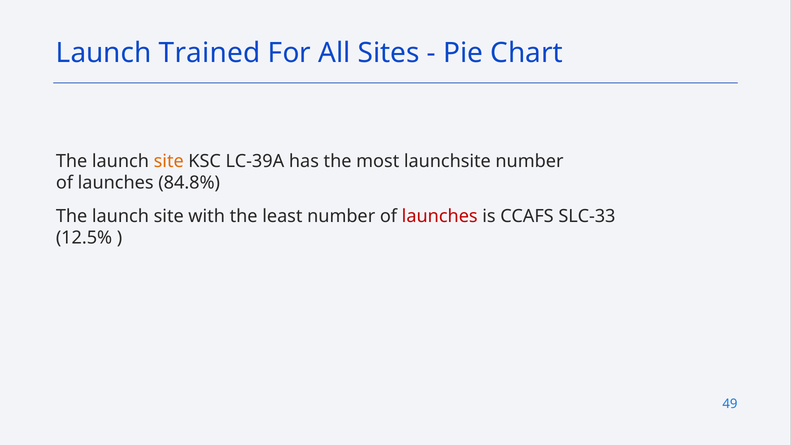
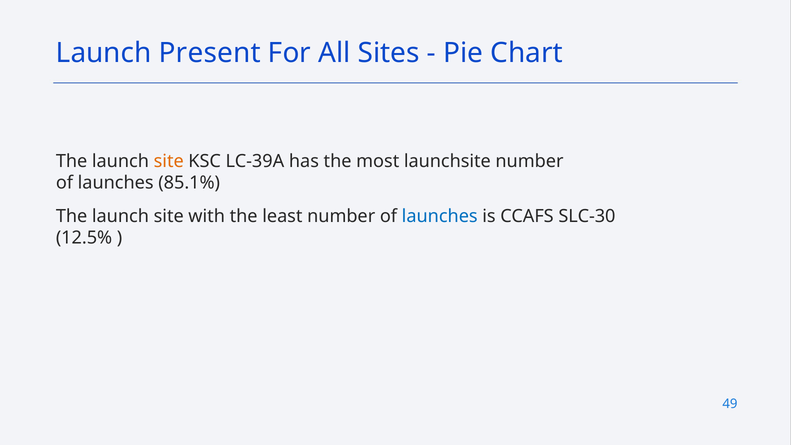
Trained: Trained -> Present (210, 53)
84.8%: 84.8% -> 85.1% (189, 183)
launches colour: red -> blue (440, 216)
SLC-33: SLC-33 -> SLC-30 (587, 216)
